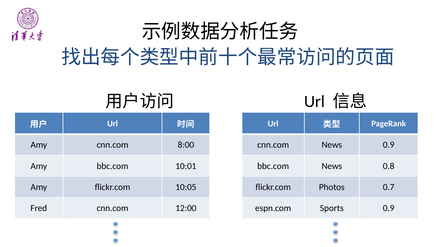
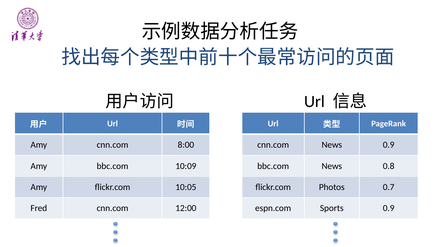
10:01: 10:01 -> 10:09 (186, 166)
